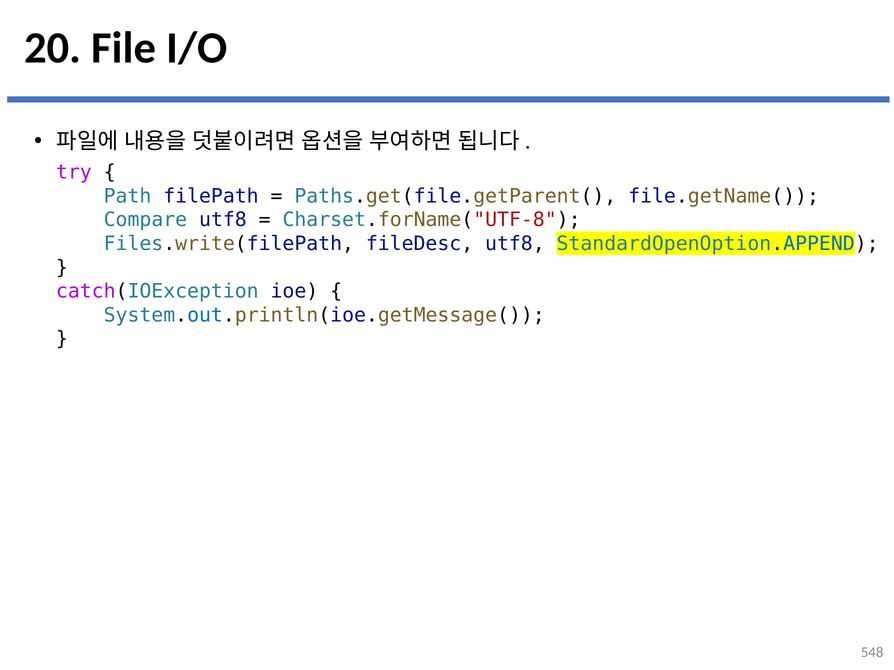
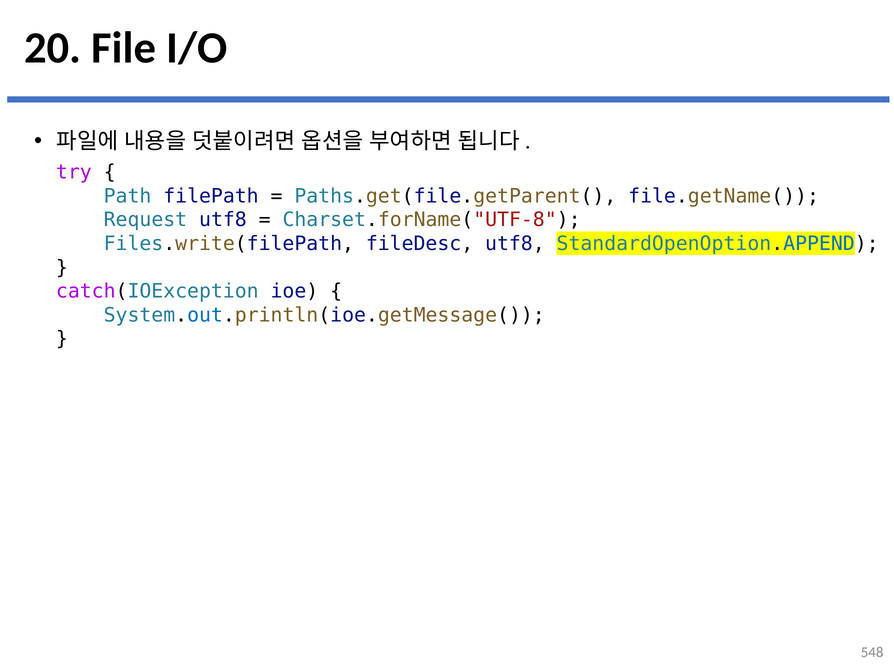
Compare: Compare -> Request (145, 220)
